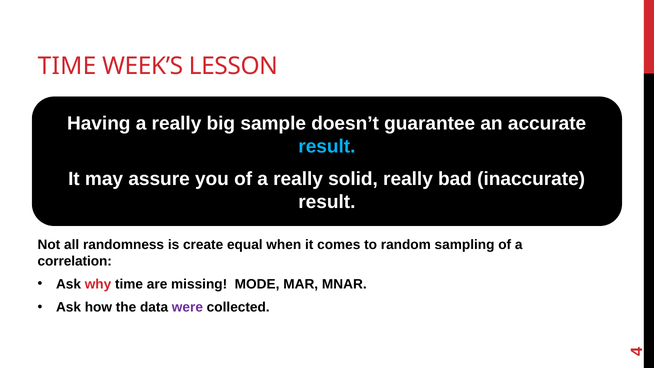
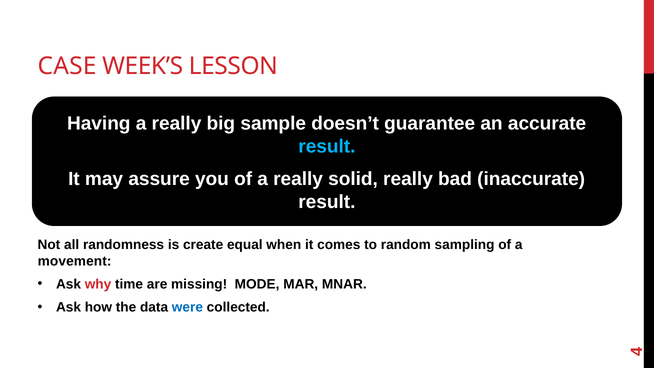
TIME: TIME -> CASE (67, 66)
correlation: correlation -> movement (75, 261)
were colour: purple -> blue (187, 307)
